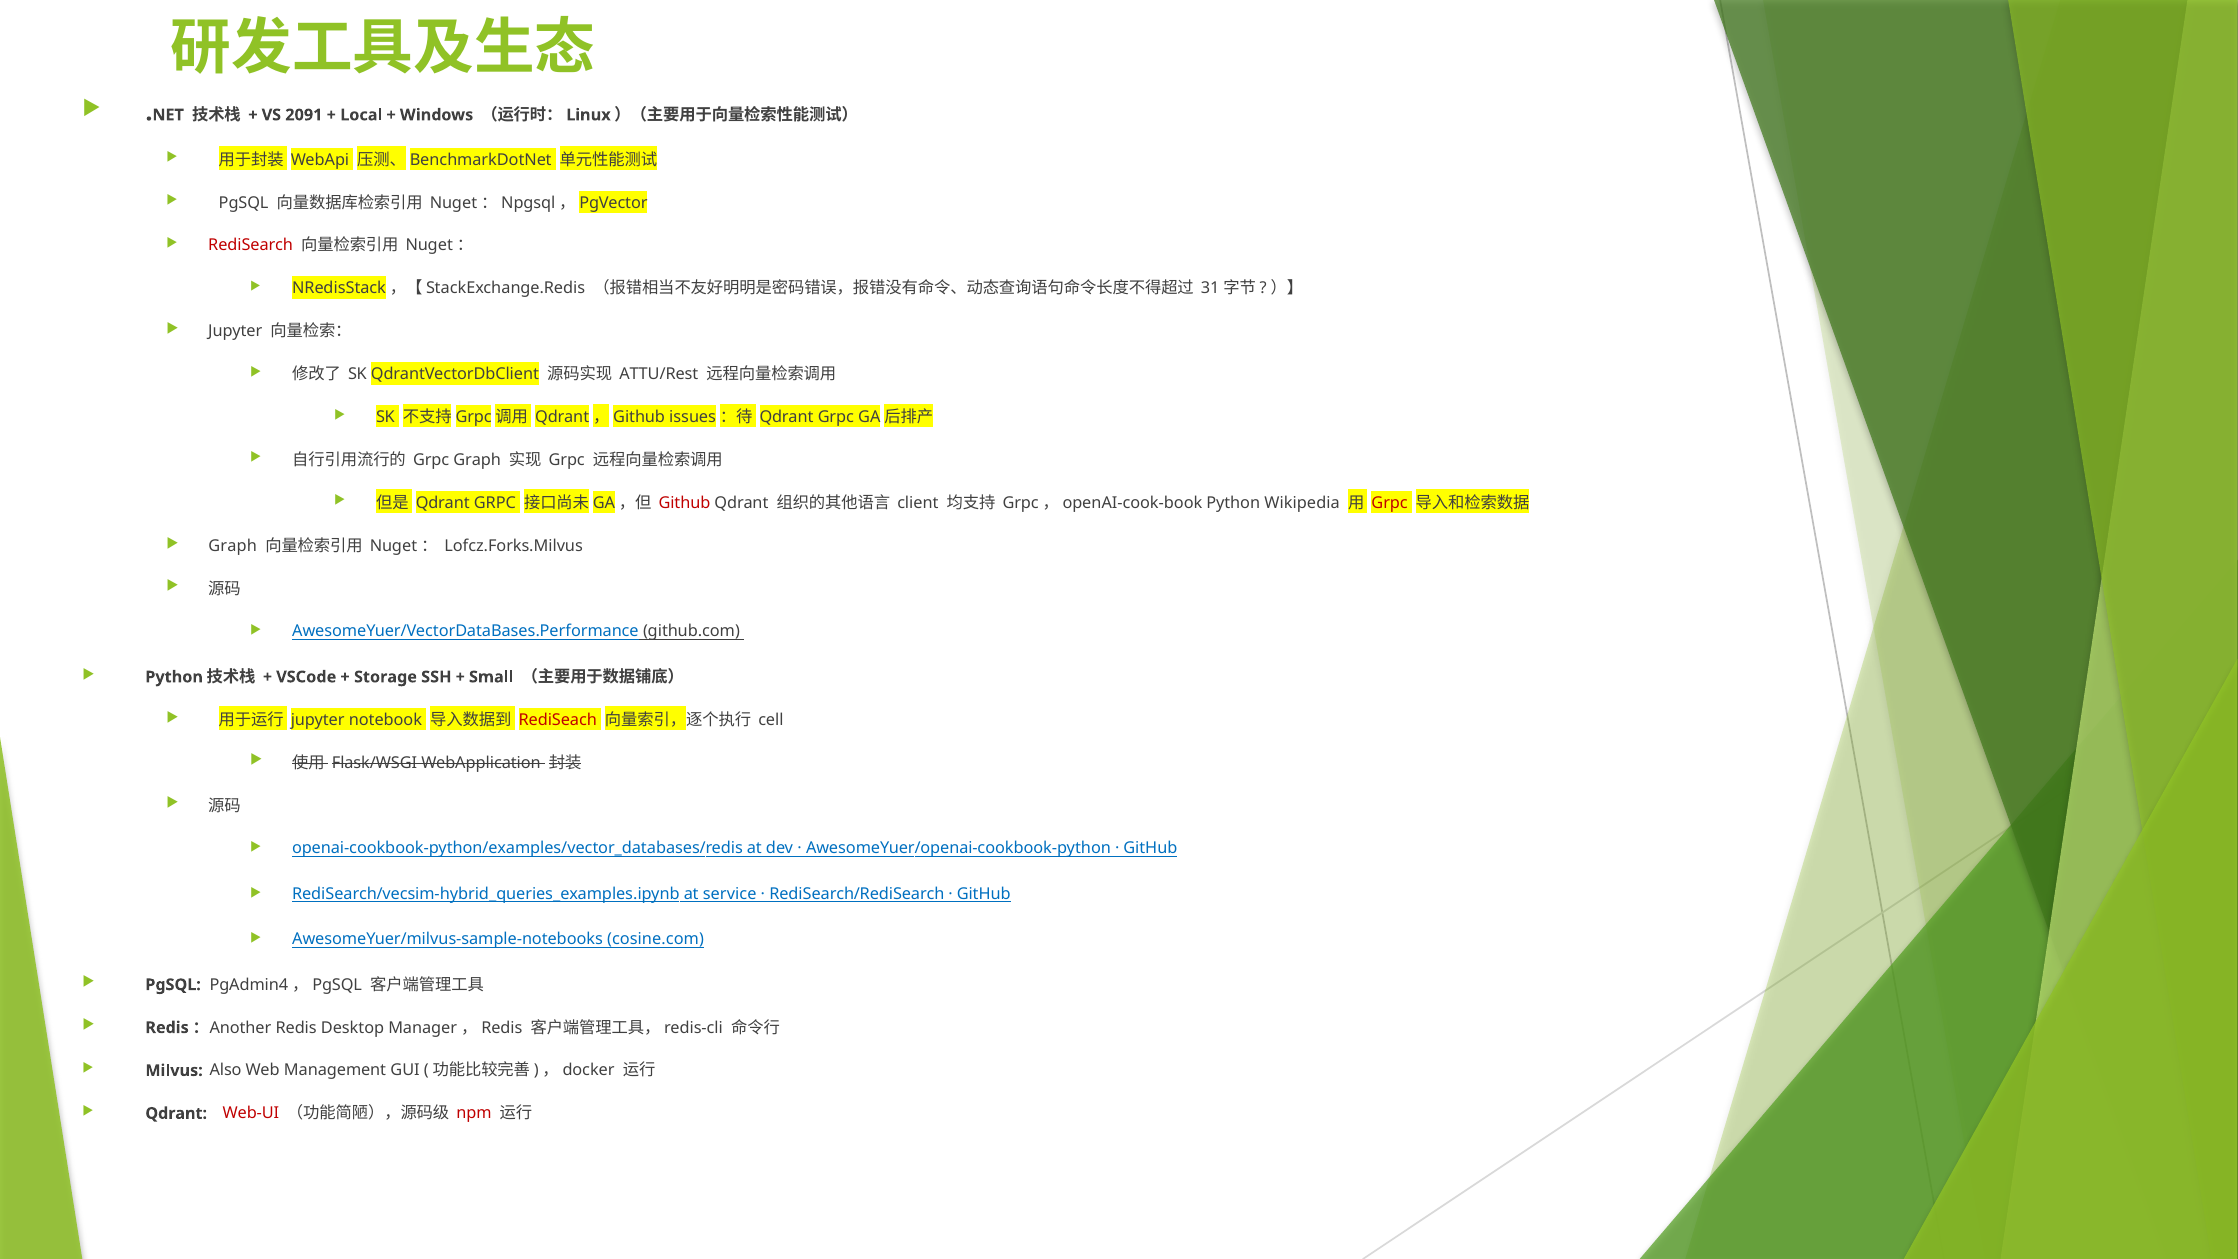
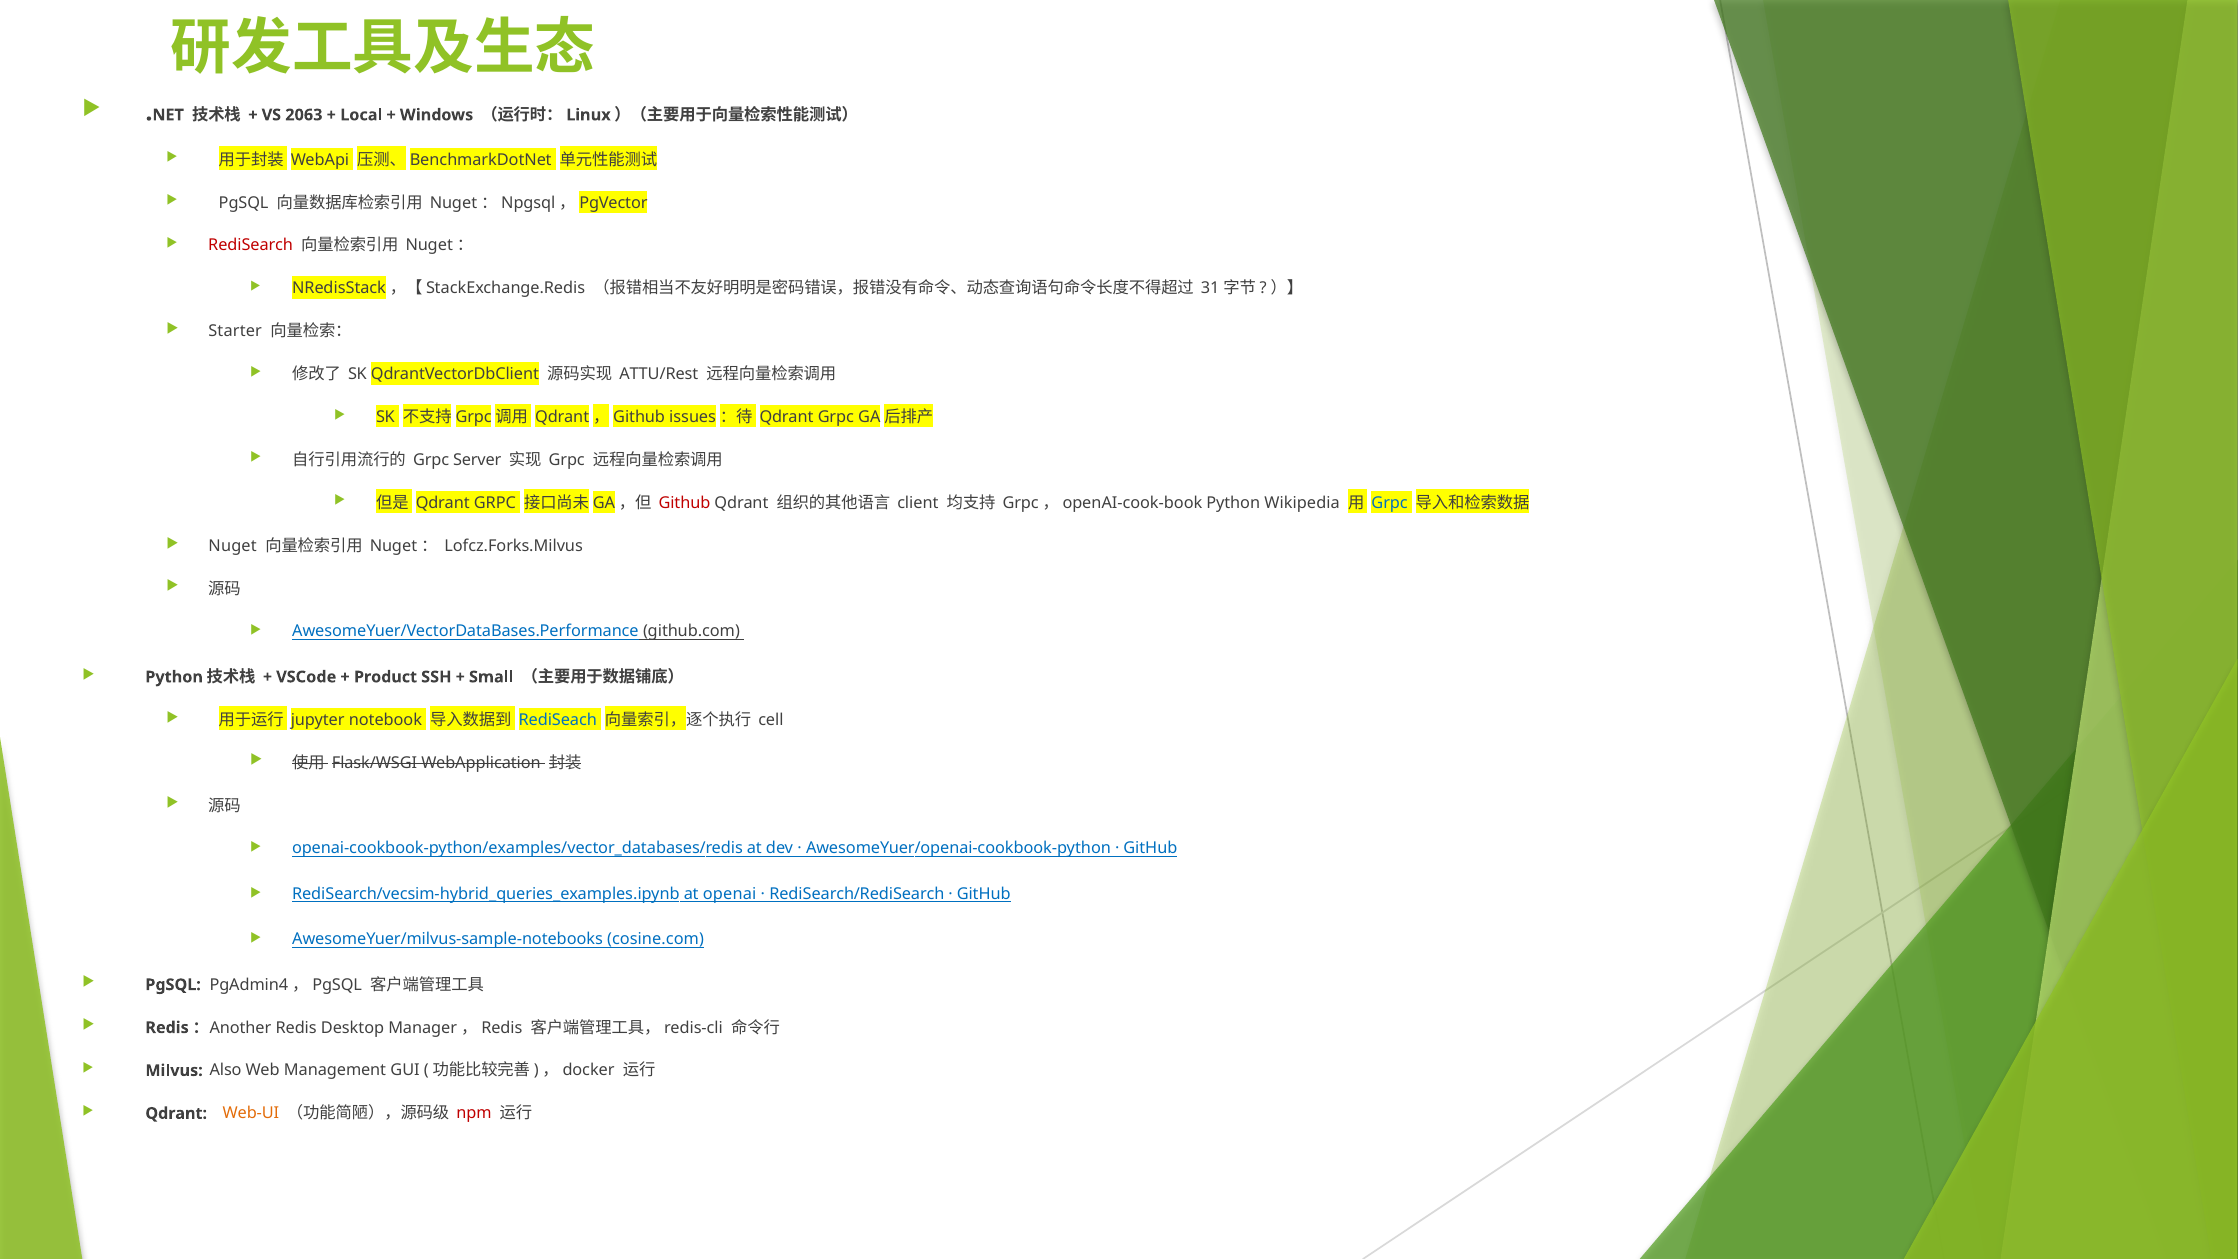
2091: 2091 -> 2063 (304, 115)
Jupyter: Jupyter -> Starter (235, 331)
Grpc Graph: Graph -> Server (477, 460)
Grpc colour: red -> blue (1390, 503)
Graph: Graph -> Nuget (233, 546)
Storage: Storage -> Product (386, 677)
RediSeach colour: red -> blue (558, 720)
service: service -> openai (730, 894)
Web-UI colour: red -> orange (251, 1113)
